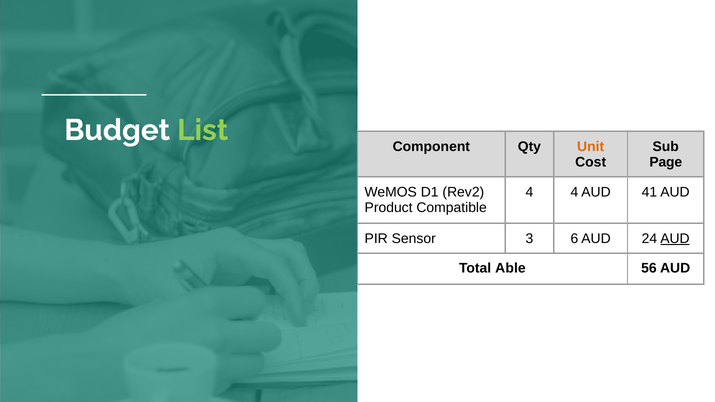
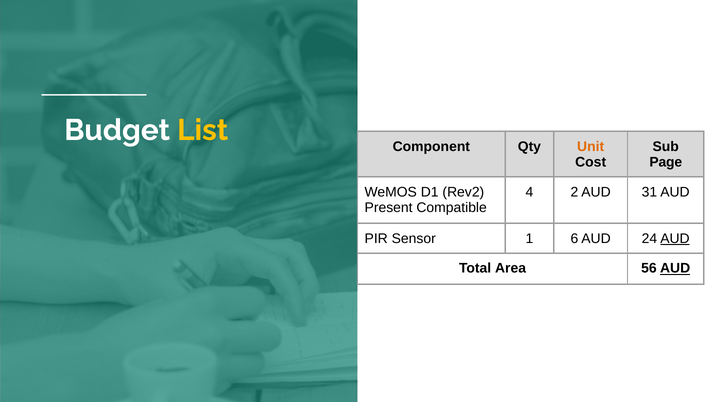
List colour: light green -> yellow (203, 130)
4 4: 4 -> 2 (574, 192)
41: 41 -> 31 (649, 192)
Product: Product -> Present (389, 208)
3: 3 -> 1 (529, 239)
Able: Able -> Area (511, 269)
AUD underline: none -> present (675, 269)
